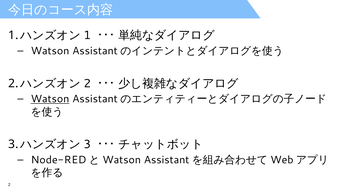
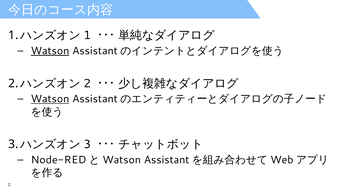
Watson underline: none -> present (50, 51)
